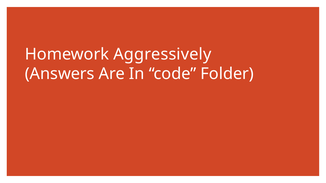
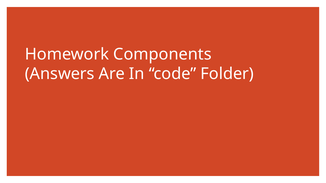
Aggressively: Aggressively -> Components (162, 54)
